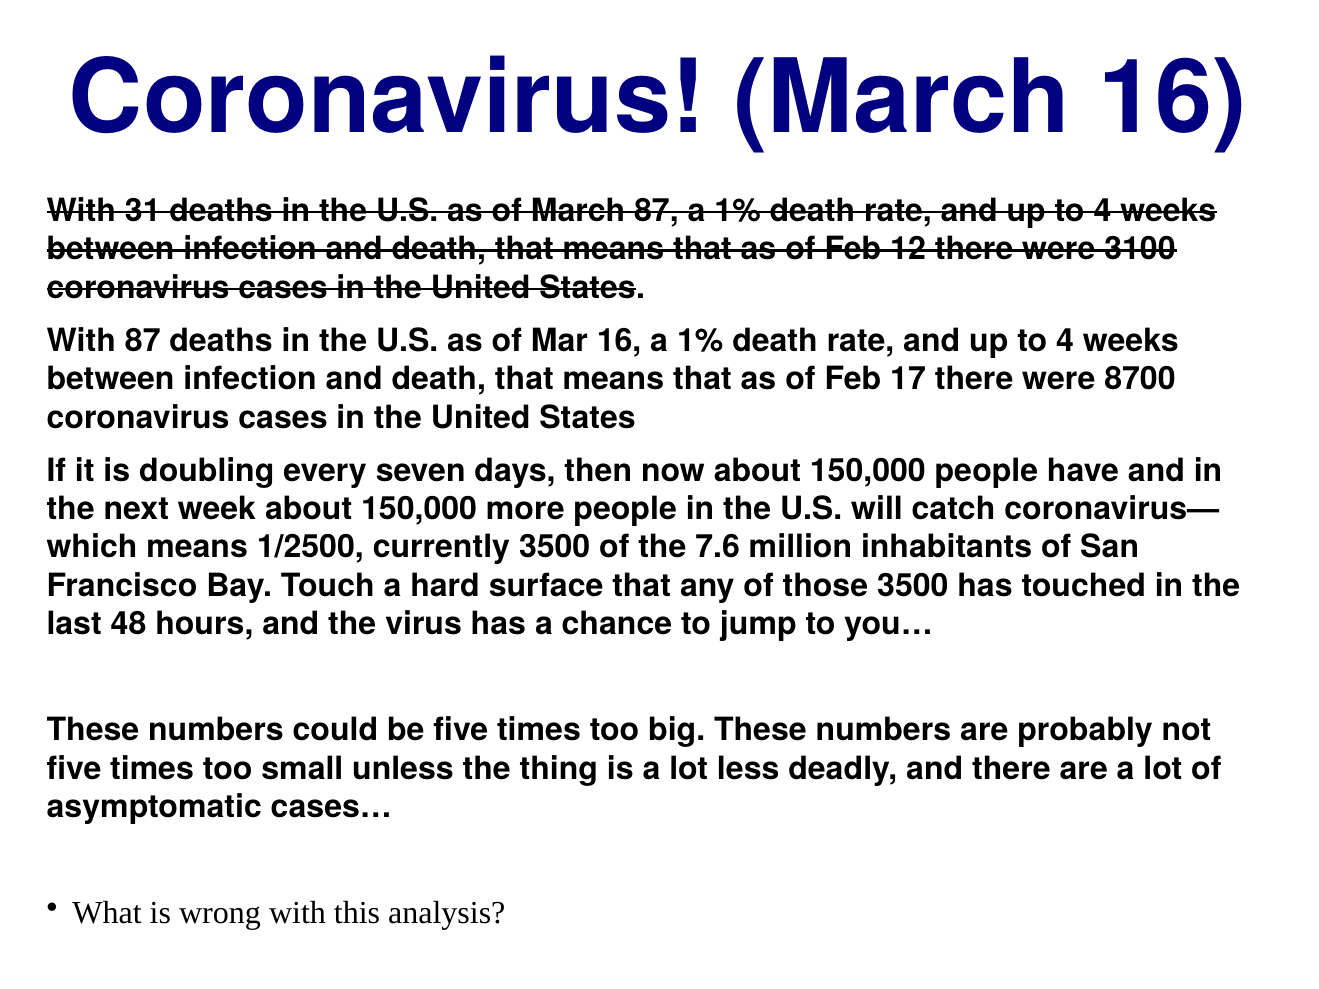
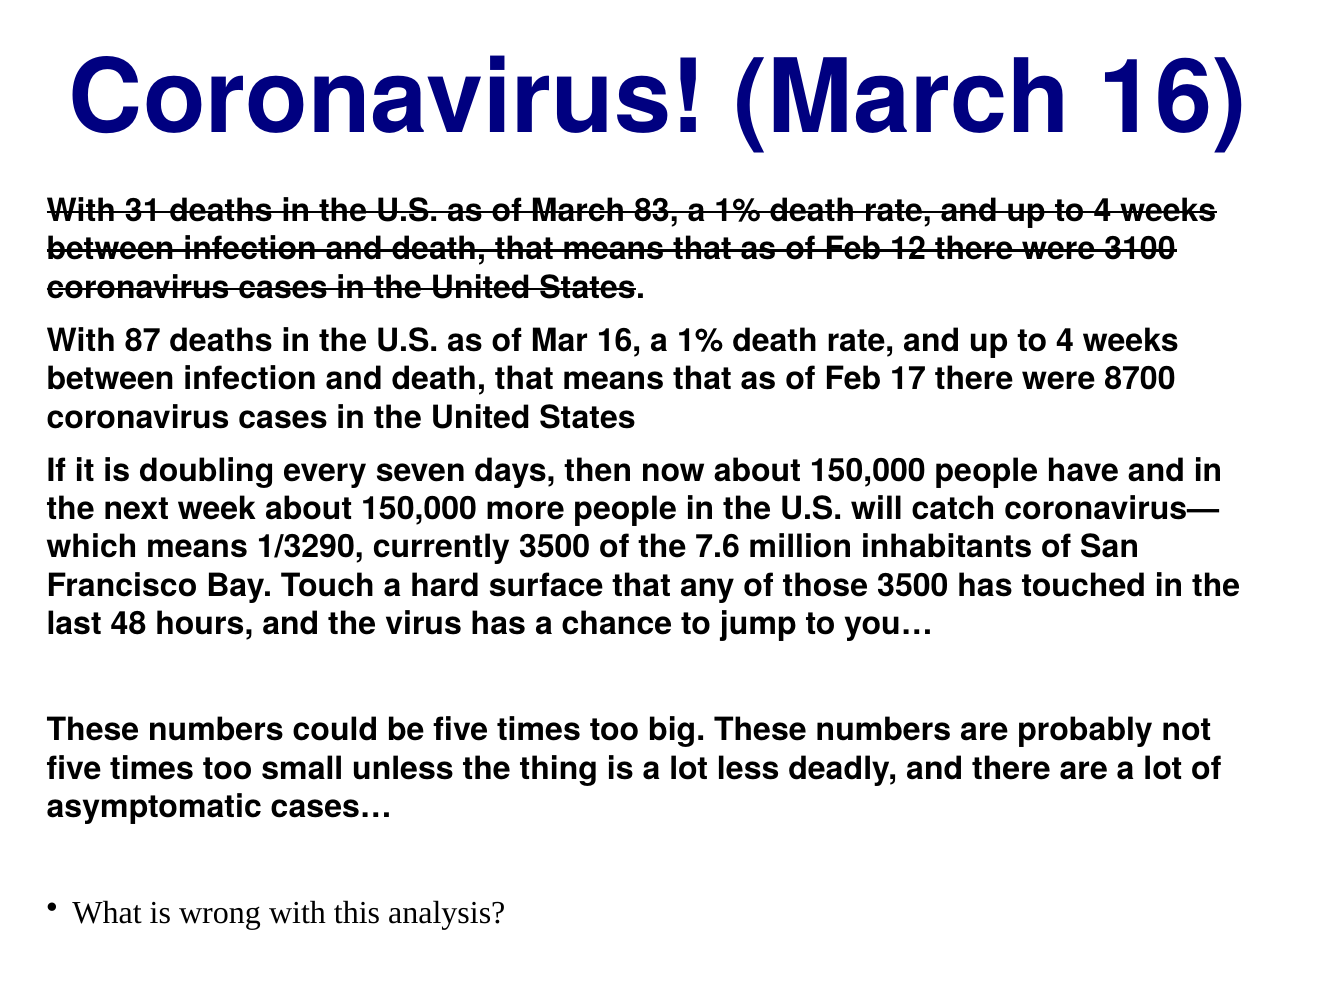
March 87: 87 -> 83 (656, 211)
1/2500: 1/2500 -> 1/3290 (310, 548)
